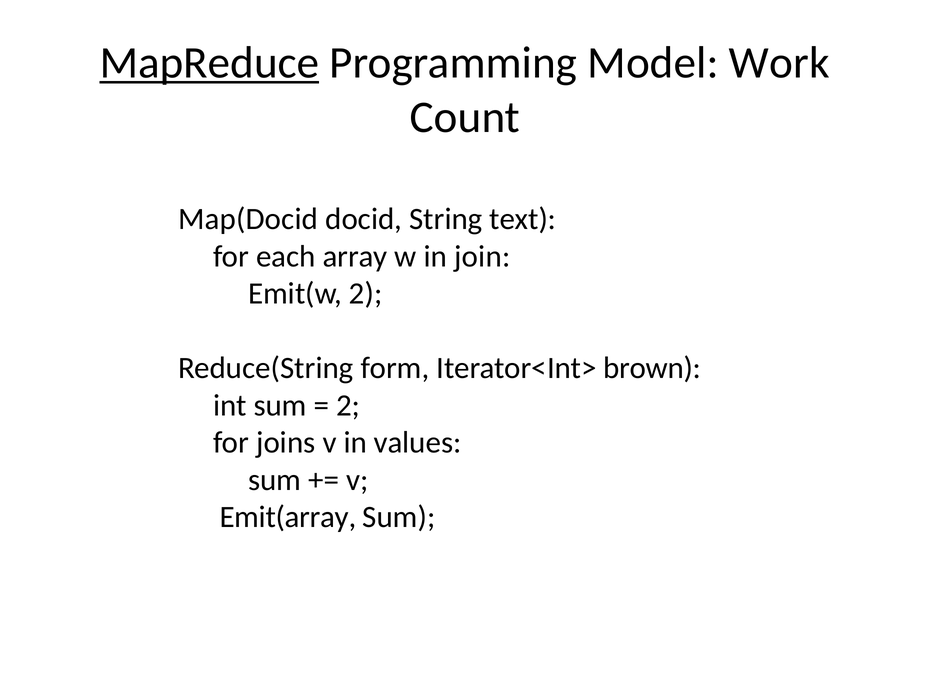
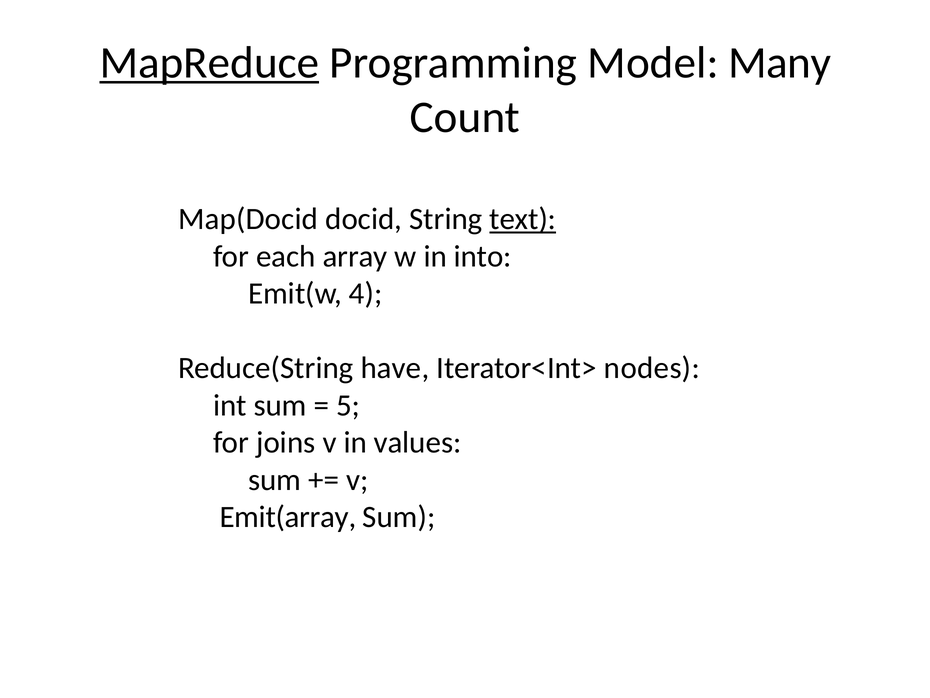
Work: Work -> Many (780, 63)
text underline: none -> present (523, 219)
join: join -> into (483, 256)
Emit(w 2: 2 -> 4 (366, 293)
form: form -> have (395, 368)
brown: brown -> nodes (652, 368)
2: 2 -> 5 (348, 405)
